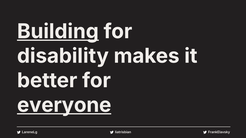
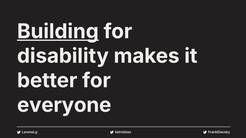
everyone underline: present -> none (64, 105)
